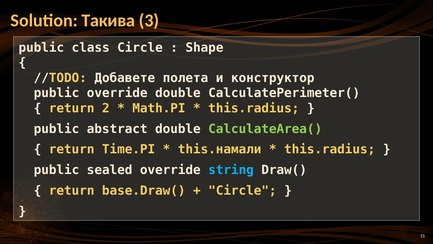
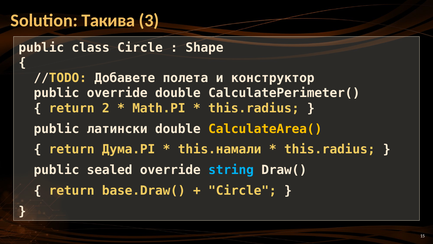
abstract: abstract -> латински (117, 129)
CalculateArea( colour: light green -> yellow (265, 129)
Time.PI: Time.PI -> Дума.PI (129, 149)
